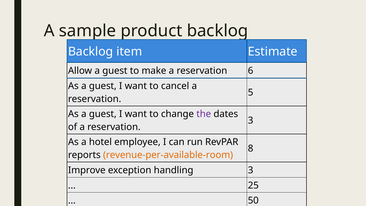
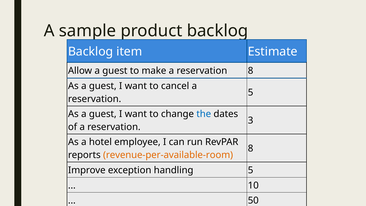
reservation 6: 6 -> 8 (251, 71)
the colour: purple -> blue (204, 114)
handling 3: 3 -> 5 (251, 170)
25: 25 -> 10 (253, 185)
